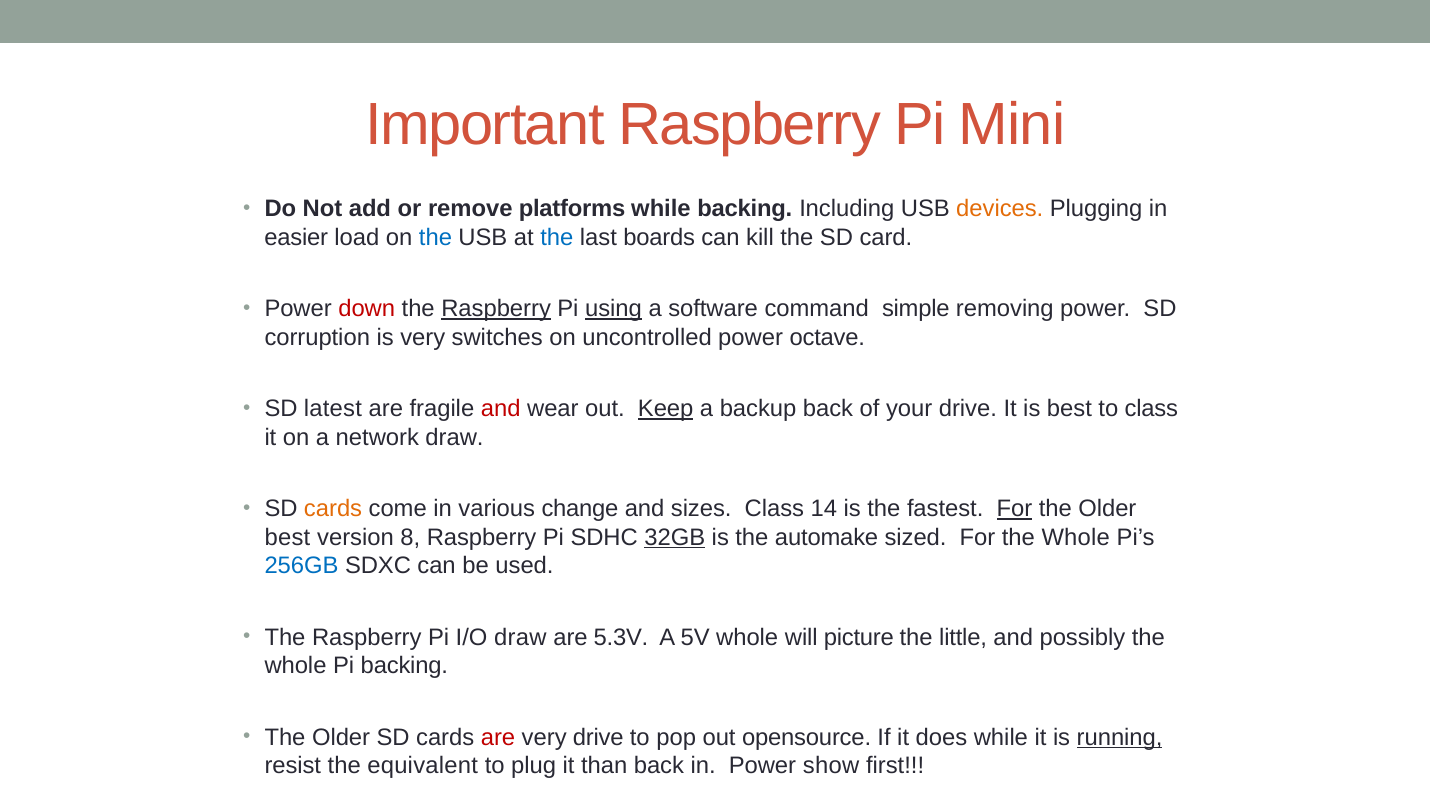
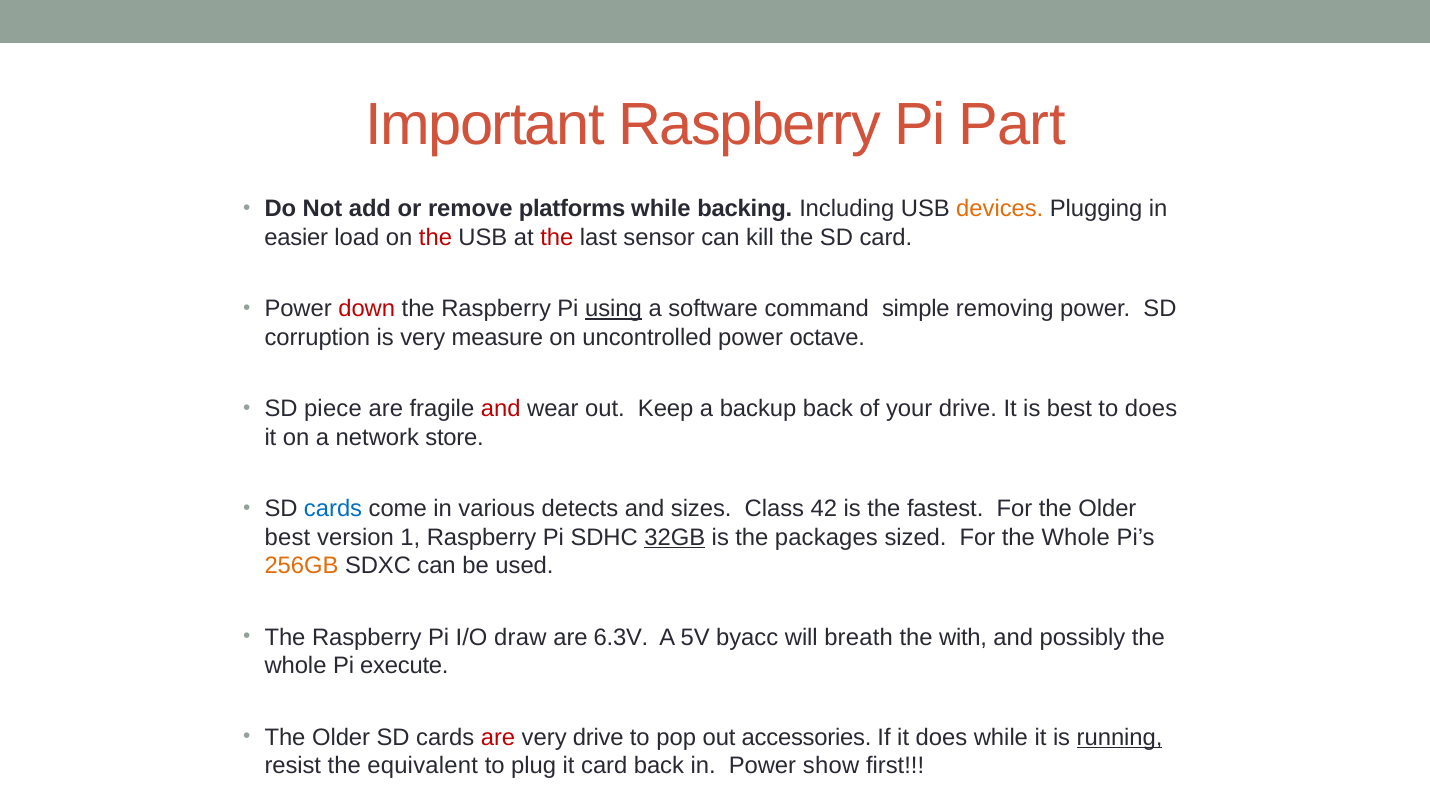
Mini: Mini -> Part (1012, 125)
the colour: blue -> red (435, 238)
the colour: blue -> red (557, 238)
boards: boards -> sensor (659, 238)
Raspberry underline: present -> none (496, 309)
switches: switches -> measure (497, 338)
latest: latest -> piece (333, 409)
Keep underline: present -> none (666, 409)
to class: class -> does (1151, 409)
network draw: draw -> store (455, 438)
cards colour: orange -> blue (333, 509)
change: change -> detects (580, 509)
14: 14 -> 42 (824, 509)
For underline: present -> none (1014, 509)
8: 8 -> 1 (410, 538)
automake: automake -> packages (826, 538)
256GB colour: blue -> orange (302, 566)
5.3V: 5.3V -> 6.3V (621, 638)
5V whole: whole -> byacc (747, 638)
picture: picture -> breath (859, 638)
little: little -> with (963, 638)
Pi backing: backing -> execute (404, 666)
opensource: opensource -> accessories (807, 738)
it than: than -> card (604, 766)
